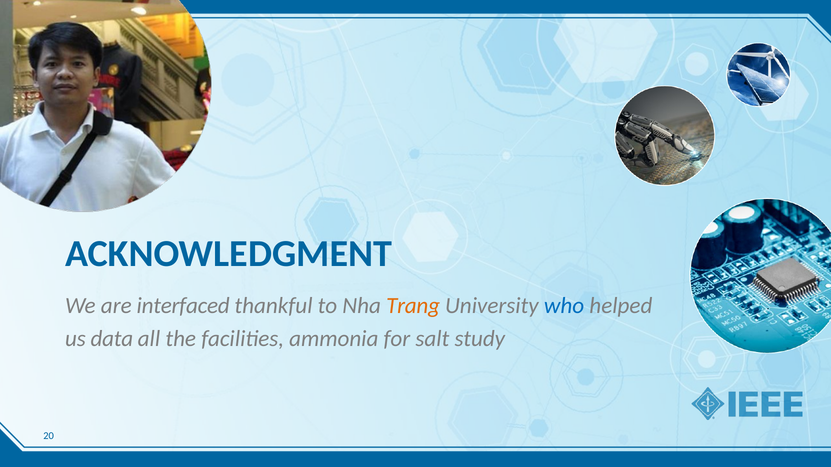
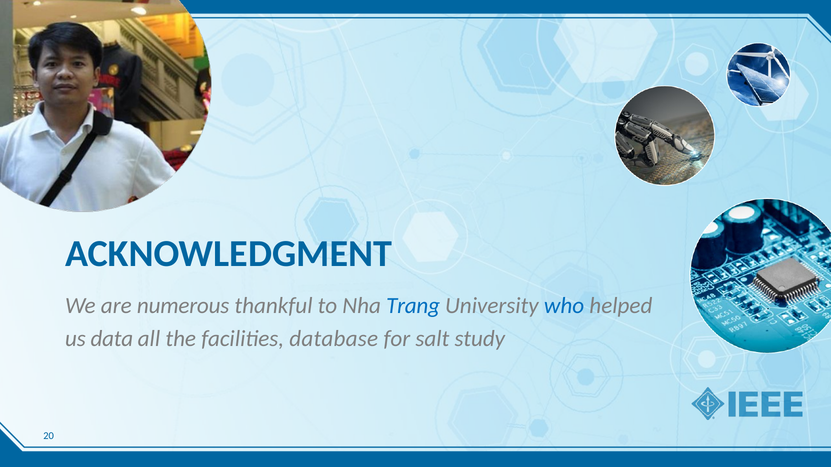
interfaced: interfaced -> numerous (183, 306)
Trang colour: orange -> blue (413, 306)
ammonia: ammonia -> database (334, 339)
